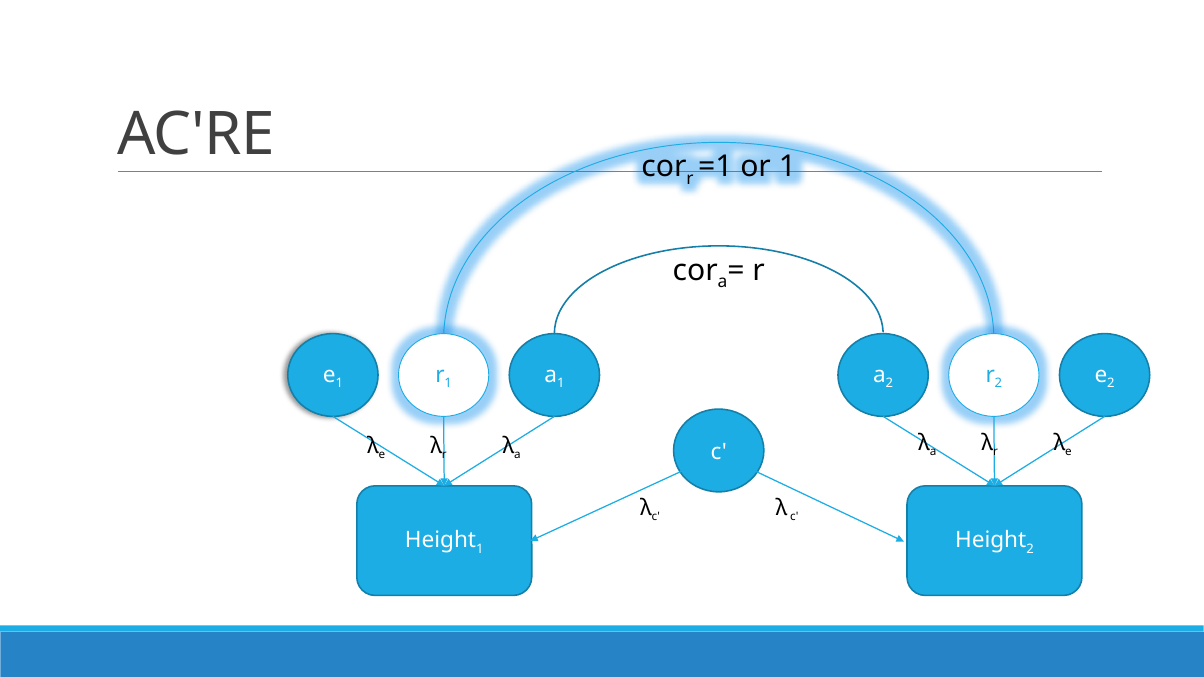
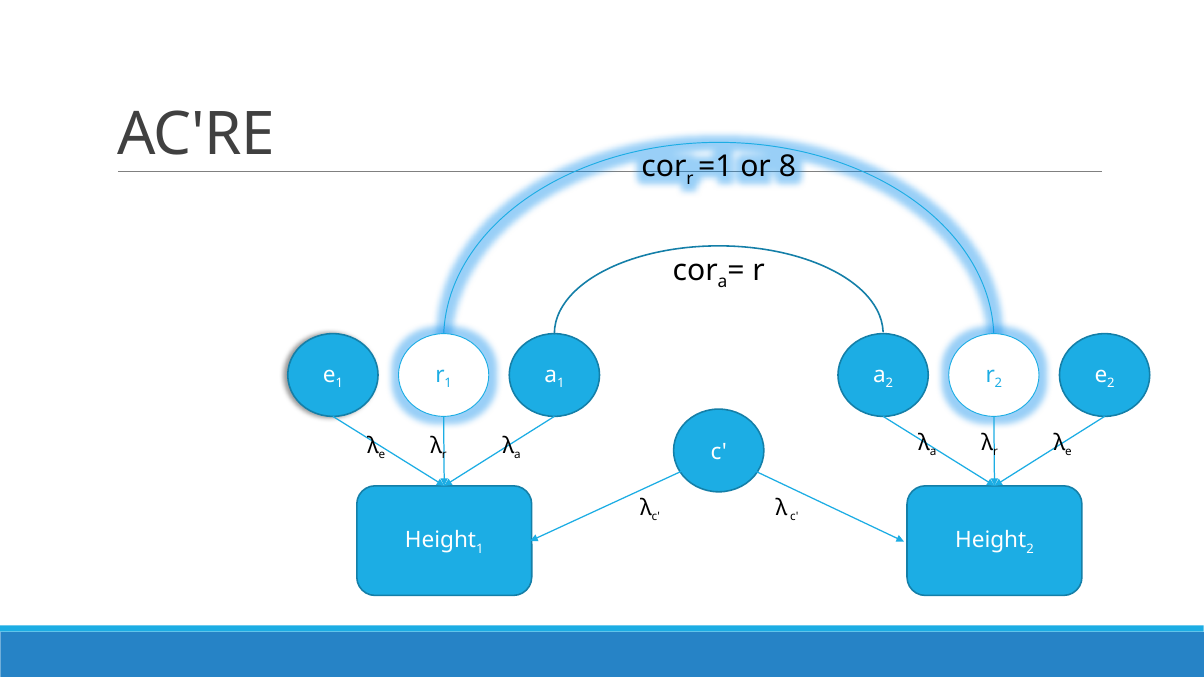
or 1: 1 -> 8 (787, 167)
